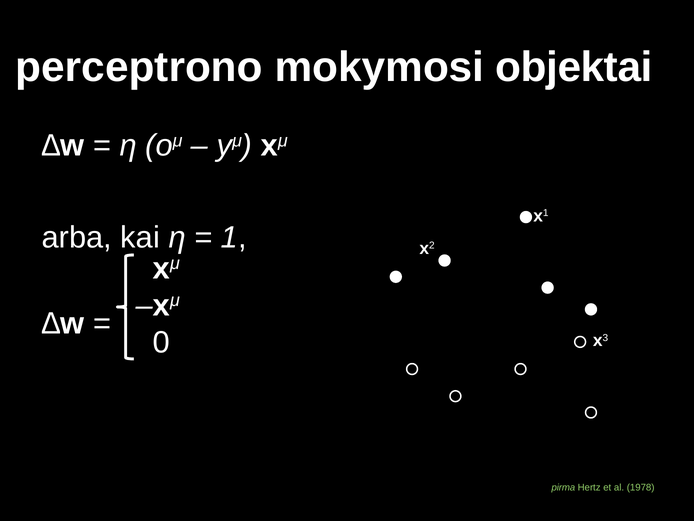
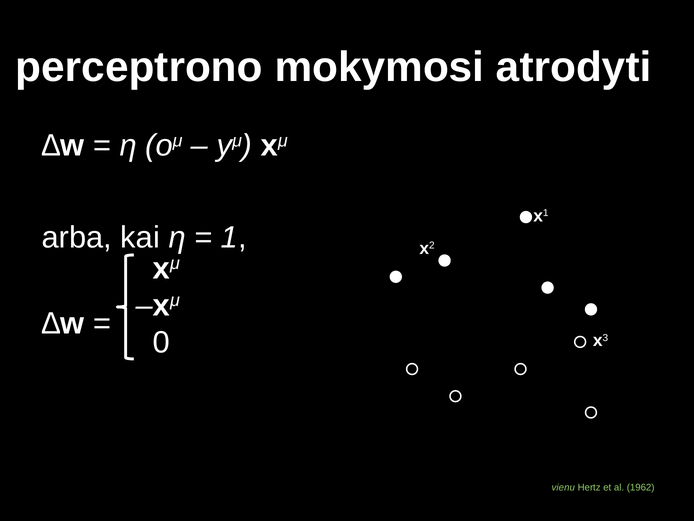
objektai: objektai -> atrodyti (574, 67)
pirma: pirma -> vienu (563, 487)
1978: 1978 -> 1962 (641, 487)
